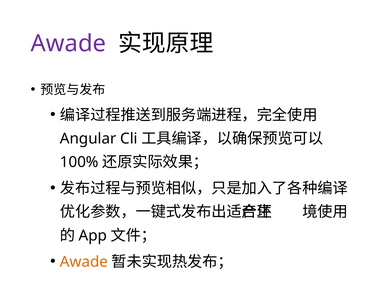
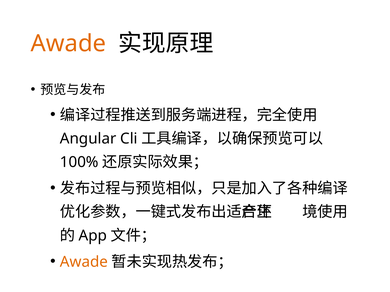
Awade colour: purple -> orange (68, 44)
